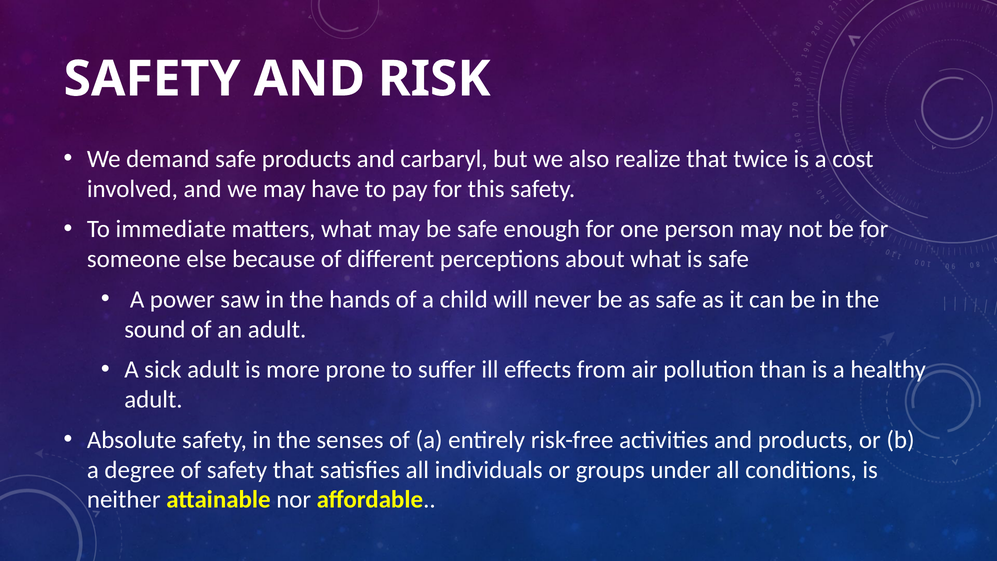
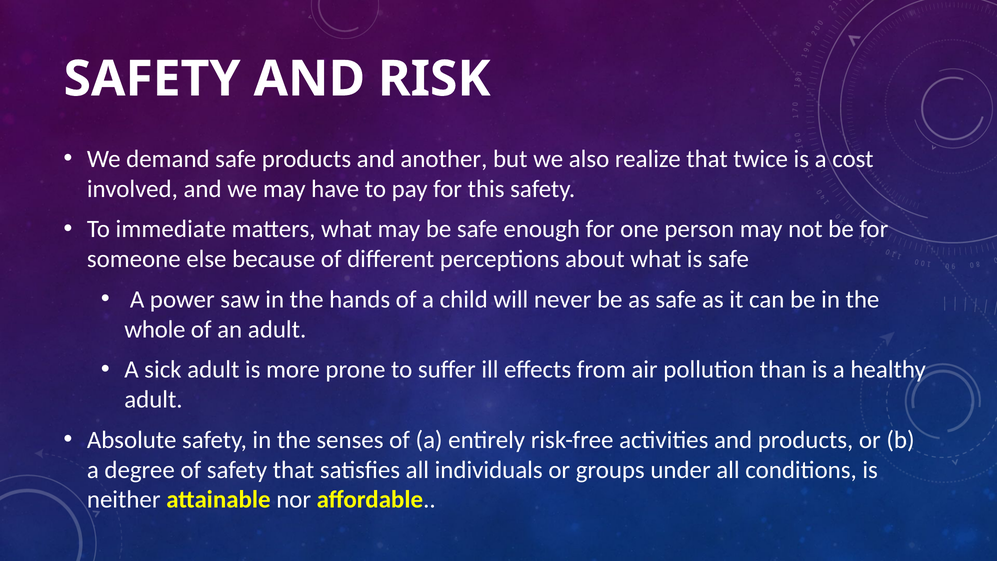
carbaryl: carbaryl -> another (444, 159)
sound: sound -> whole (155, 329)
